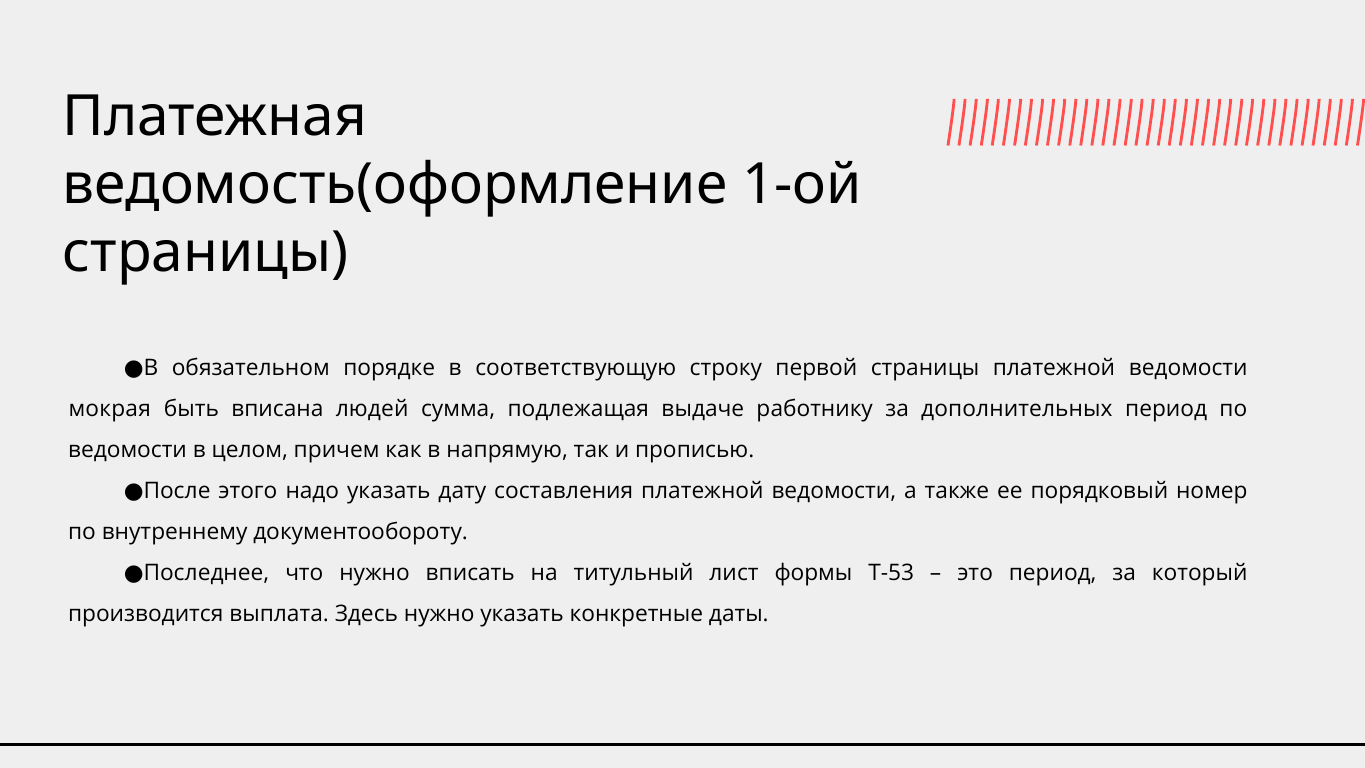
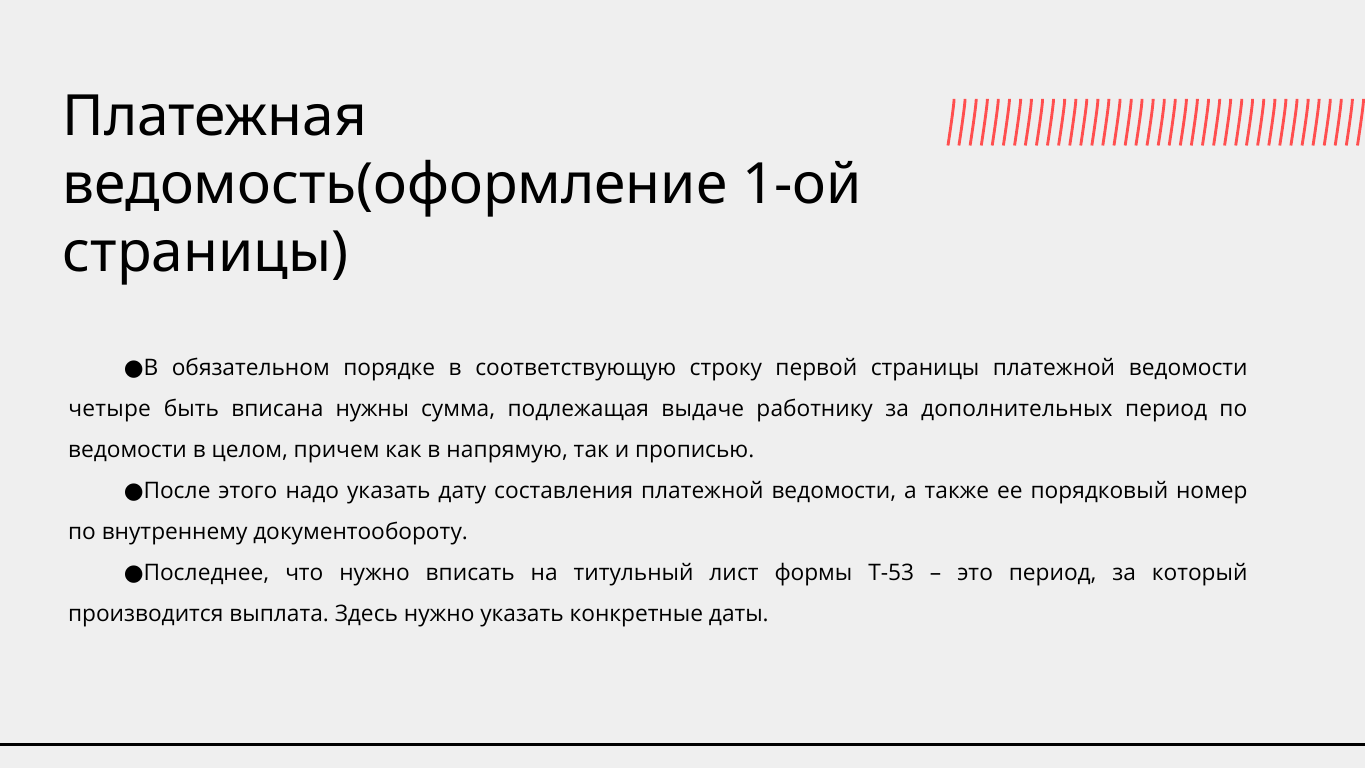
мокрая: мокрая -> четыре (110, 409)
людей: людей -> нужны (372, 409)
